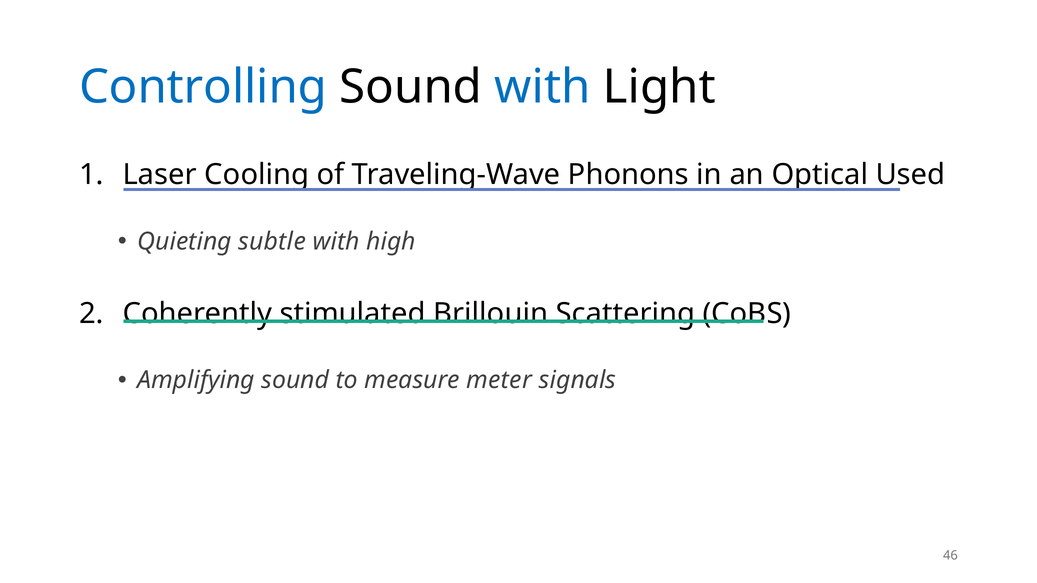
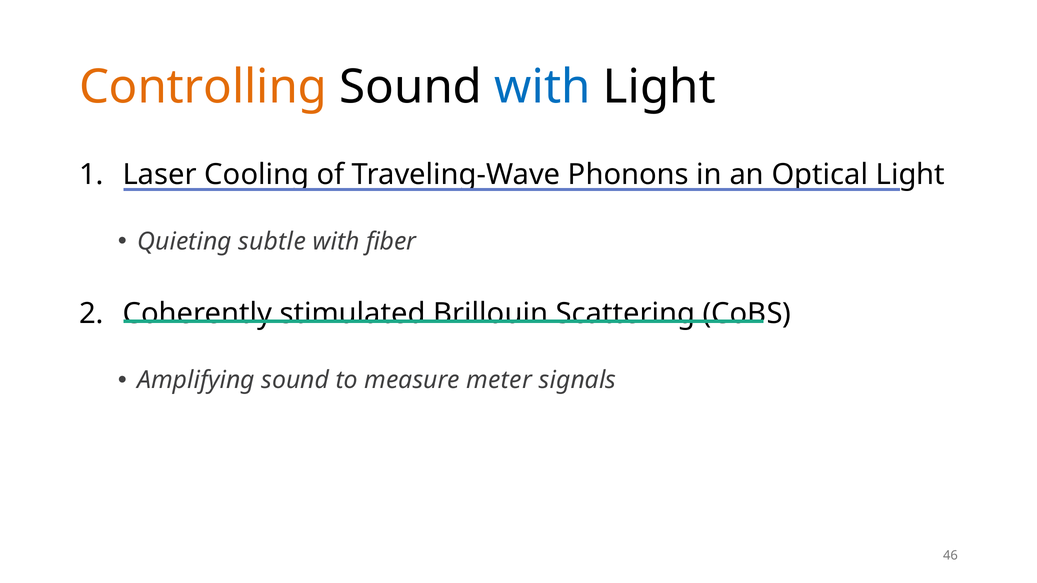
Controlling colour: blue -> orange (203, 87)
Used: Used -> Light (910, 175)
high: high -> fiber (391, 242)
